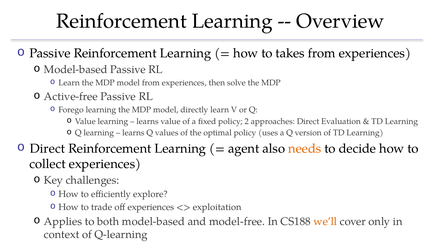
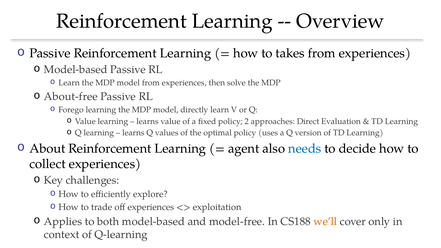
Active-free: Active-free -> About-free (71, 97)
Direct: Direct -> About (47, 148)
needs colour: orange -> blue (305, 148)
